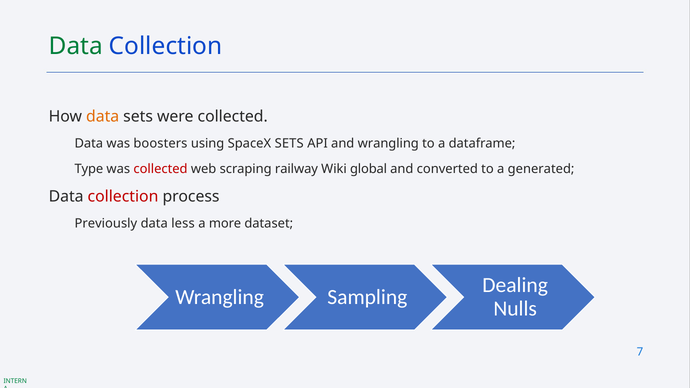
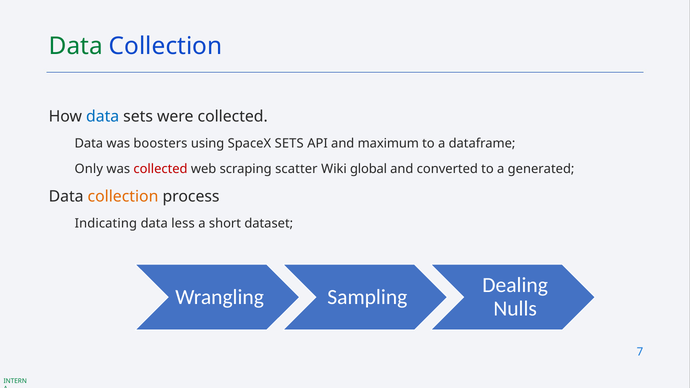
data colour: orange -> blue (103, 116)
and wrangling: wrangling -> maximum (388, 144)
Type: Type -> Only (89, 169)
railway: railway -> scatter (296, 169)
collection colour: red -> orange (123, 197)
Previously: Previously -> Indicating (106, 224)
more: more -> short (225, 224)
